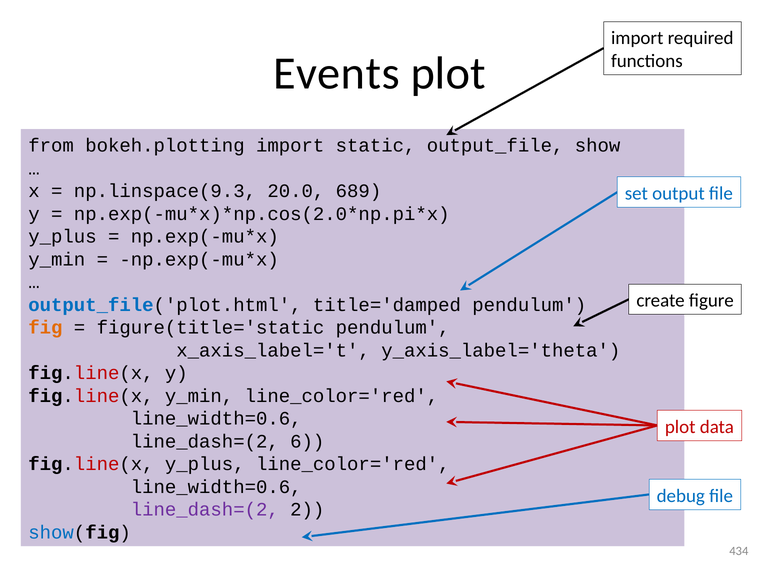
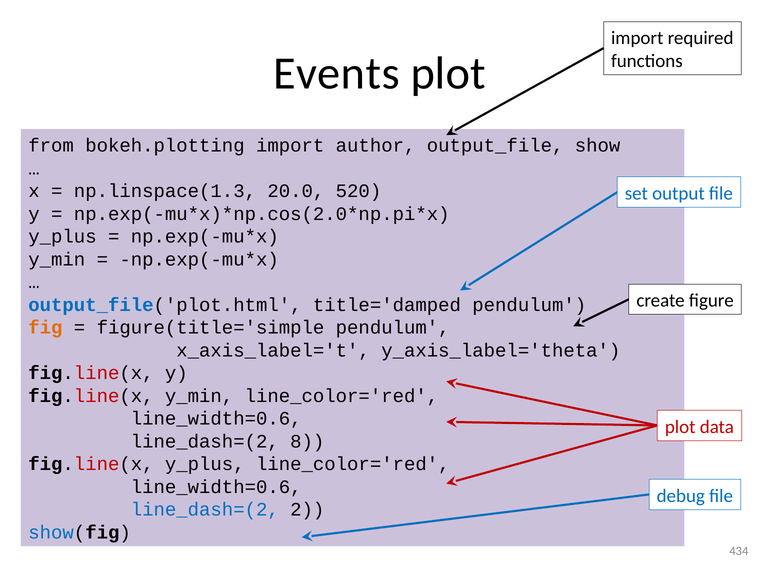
static: static -> author (376, 146)
np.linspace(9.3: np.linspace(9.3 -> np.linspace(1.3 (165, 191)
689: 689 -> 520 (358, 191)
figure(title='static: figure(title='static -> figure(title='simple (210, 328)
6: 6 -> 8 (307, 442)
line_dash=(2 colour: purple -> blue (205, 510)
